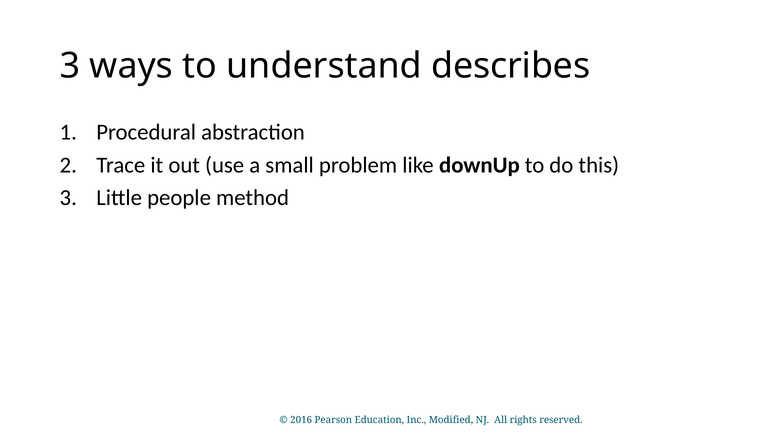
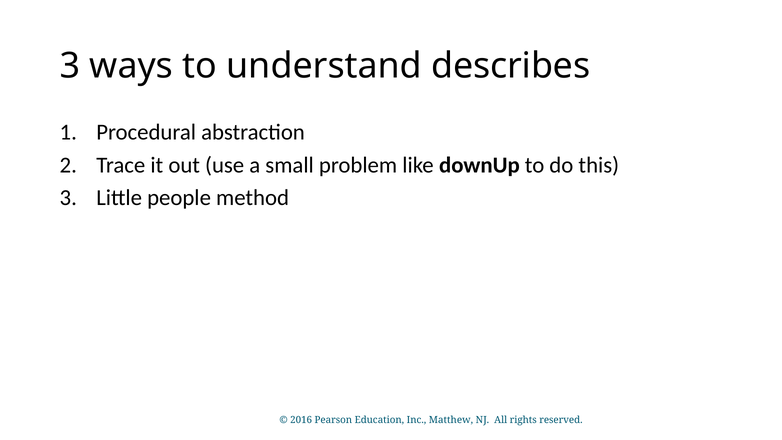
Modified: Modified -> Matthew (451, 420)
